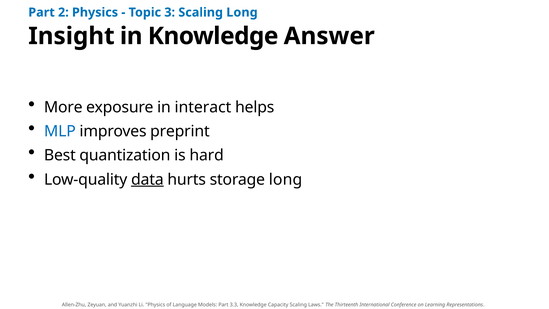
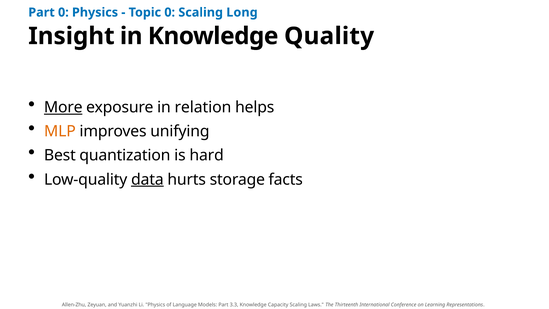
Part 2: 2 -> 0 (63, 12)
Topic 3: 3 -> 0 (170, 12)
Answer: Answer -> Quality (329, 36)
More underline: none -> present (63, 107)
interact: interact -> relation (203, 107)
MLP colour: blue -> orange (60, 131)
preprint: preprint -> unifying (180, 131)
storage long: long -> facts (286, 179)
